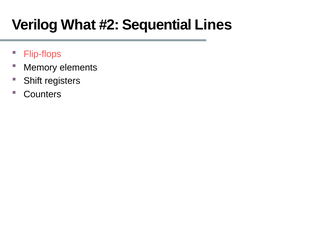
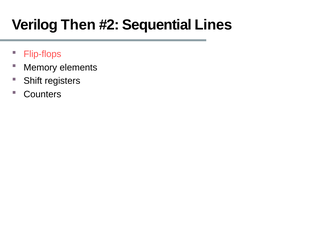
What: What -> Then (78, 25)
